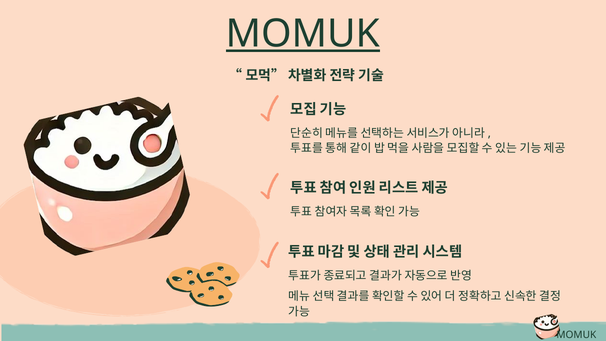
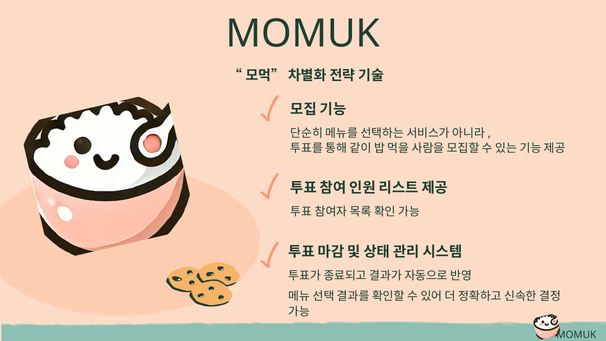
MOMUK underline: present -> none (303, 34)
